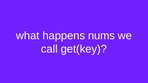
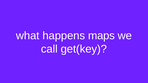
nums: nums -> maps (101, 36)
